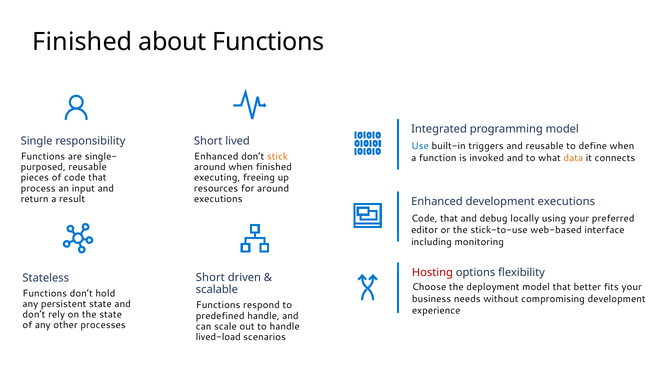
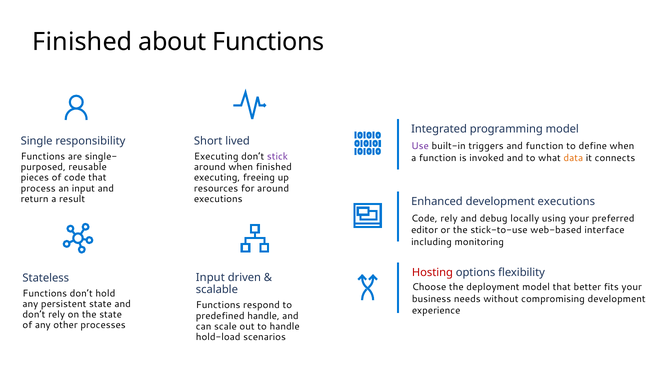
Use colour: blue -> purple (420, 146)
and reusable: reusable -> function (545, 146)
Enhanced: Enhanced -> Executing (216, 157)
stick colour: orange -> purple (277, 157)
that: that -> rely (449, 218)
Short: Short -> Input (210, 278)
lived-load: lived-load -> hold-load (218, 337)
